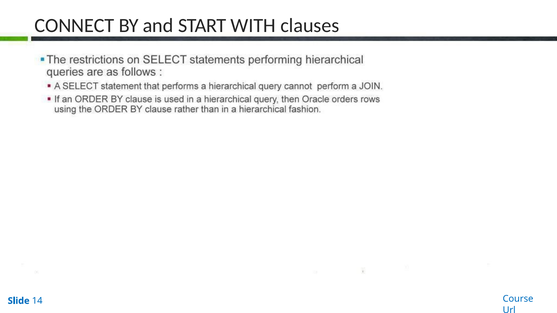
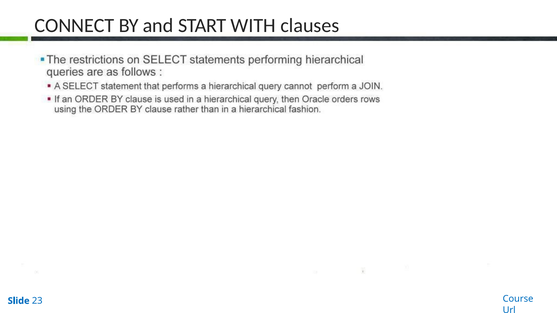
14: 14 -> 23 (37, 301)
